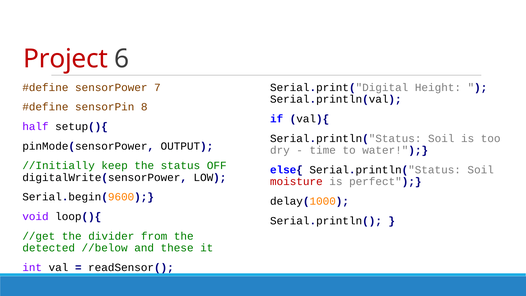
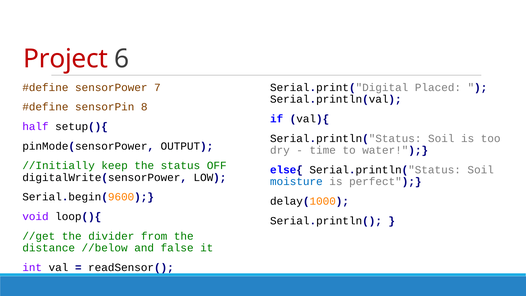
Height: Height -> Placed (438, 87)
moisture colour: red -> blue (296, 182)
detected: detected -> distance (49, 248)
these: these -> false (177, 248)
